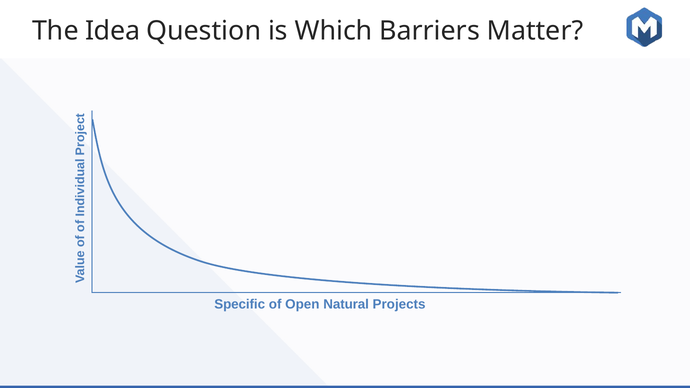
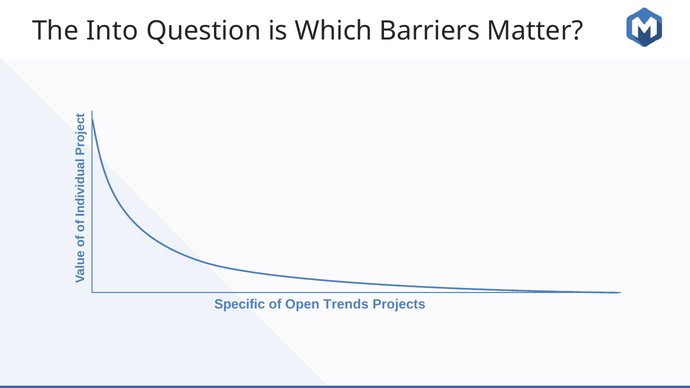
Idea: Idea -> Into (112, 31)
Natural: Natural -> Trends (346, 304)
